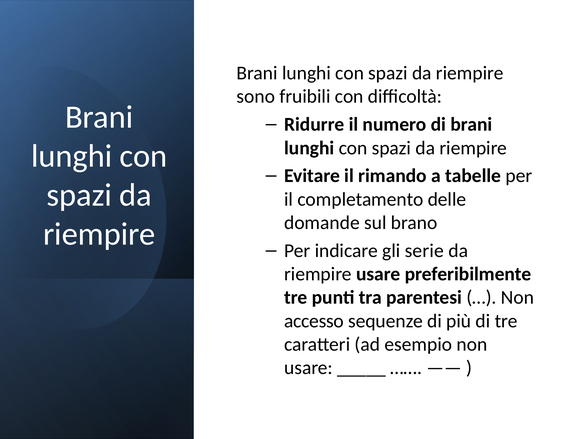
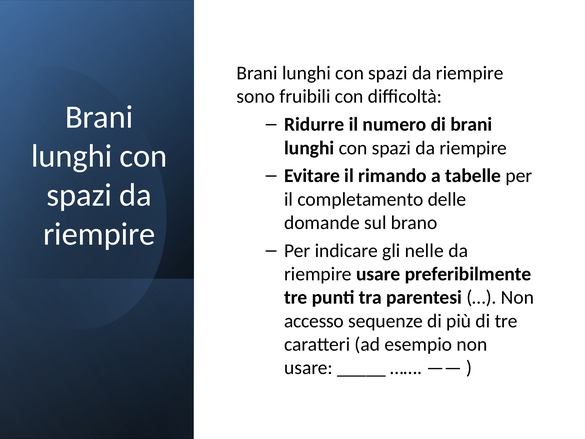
serie: serie -> nelle (424, 251)
